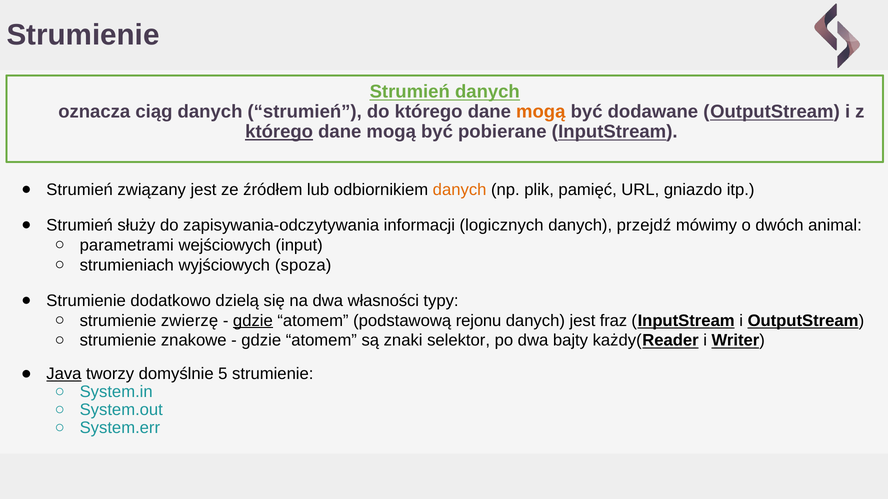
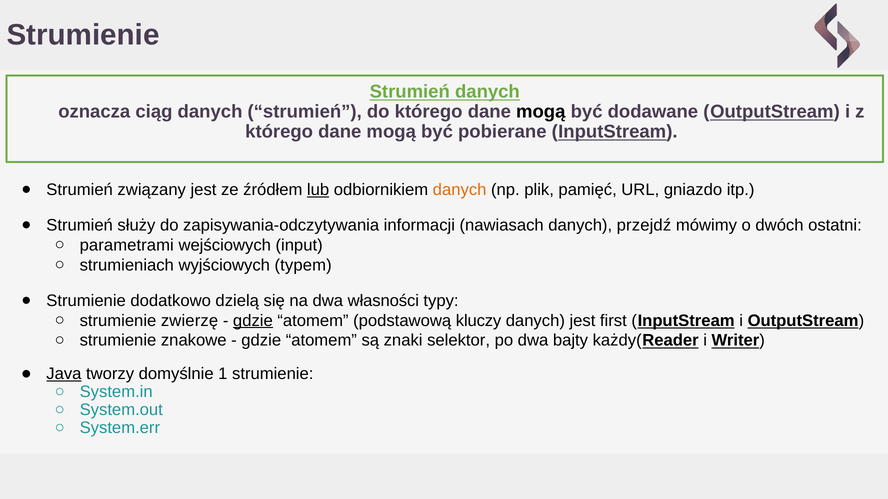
mogą colour: orange -> black (541, 112)
którego underline: present -> none (279, 132)
lub underline: none -> present (318, 190)
logicznych: logicznych -> nawiasach (502, 225)
animal: animal -> ostatni (835, 225)
spoza: spoza -> typem (303, 265)
rejonu: rejonu -> kluczy (479, 321)
fraz: fraz -> first (613, 321)
5: 5 -> 1 (223, 374)
